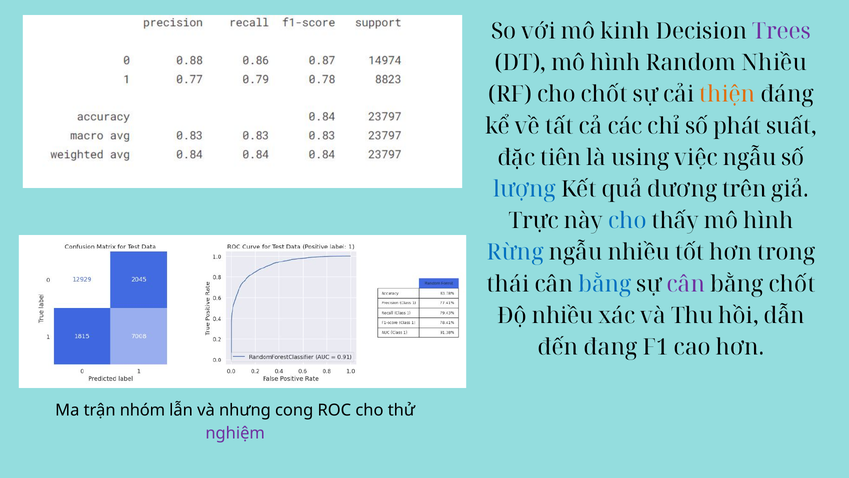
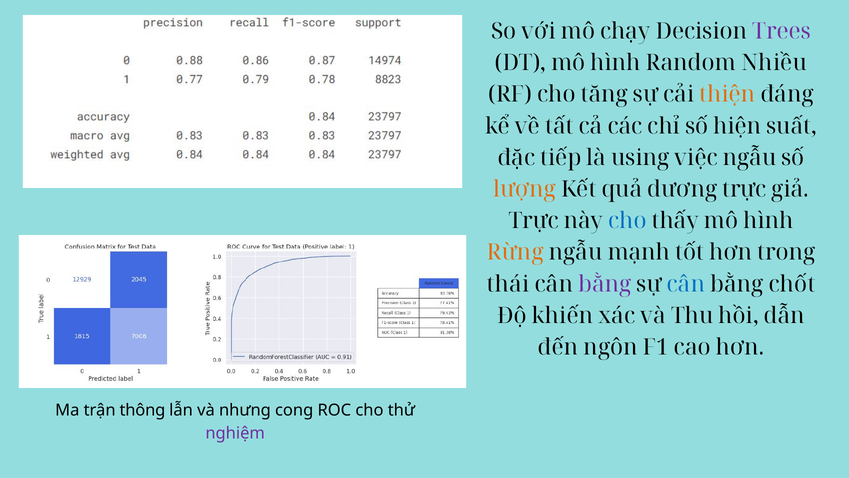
kinh: kinh -> chạy (625, 31)
cho chốt: chốt -> tăng (604, 94)
phát: phát -> hiện (737, 126)
tiên: tiên -> tiếp (561, 158)
lượng colour: blue -> orange (524, 189)
dương trên: trên -> trực (744, 189)
Rừng colour: blue -> orange (515, 252)
ngẫu nhiều: nhiều -> mạnh (639, 252)
bằng colour: blue -> purple (605, 284)
cân colour: purple -> blue (686, 284)
Độ nhiều: nhiều -> khiến (562, 315)
đang: đang -> ngôn (611, 347)
nhóm: nhóm -> thông (142, 410)
